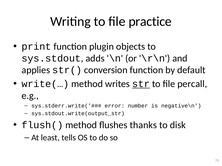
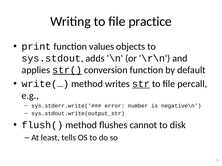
plugin: plugin -> values (102, 47)
str( underline: none -> present (67, 70)
thanks: thanks -> cannot (143, 125)
